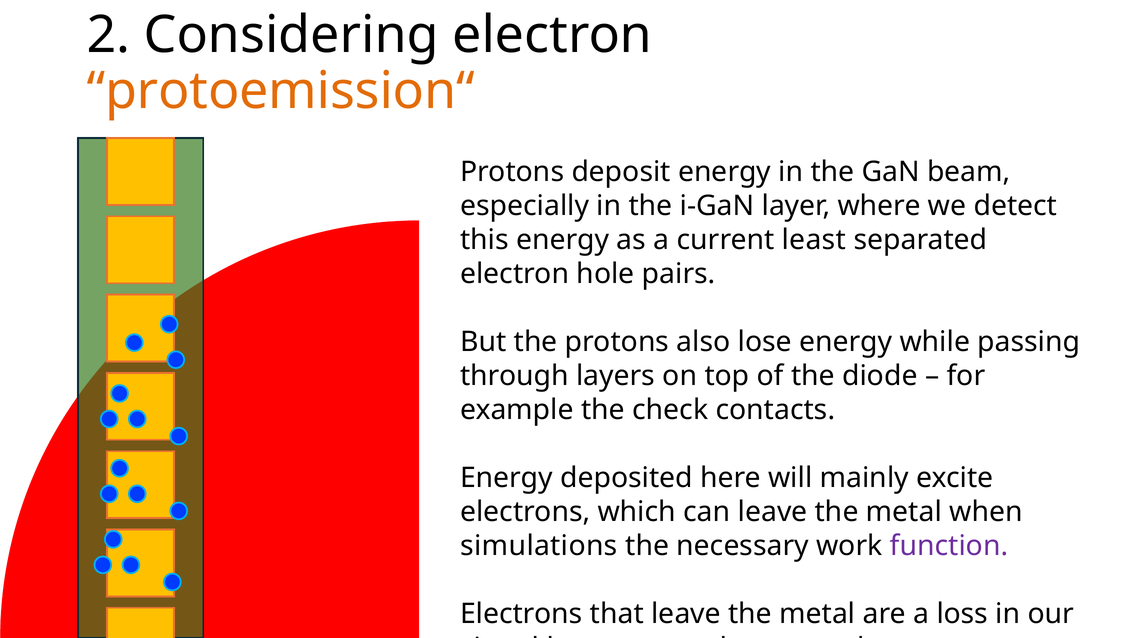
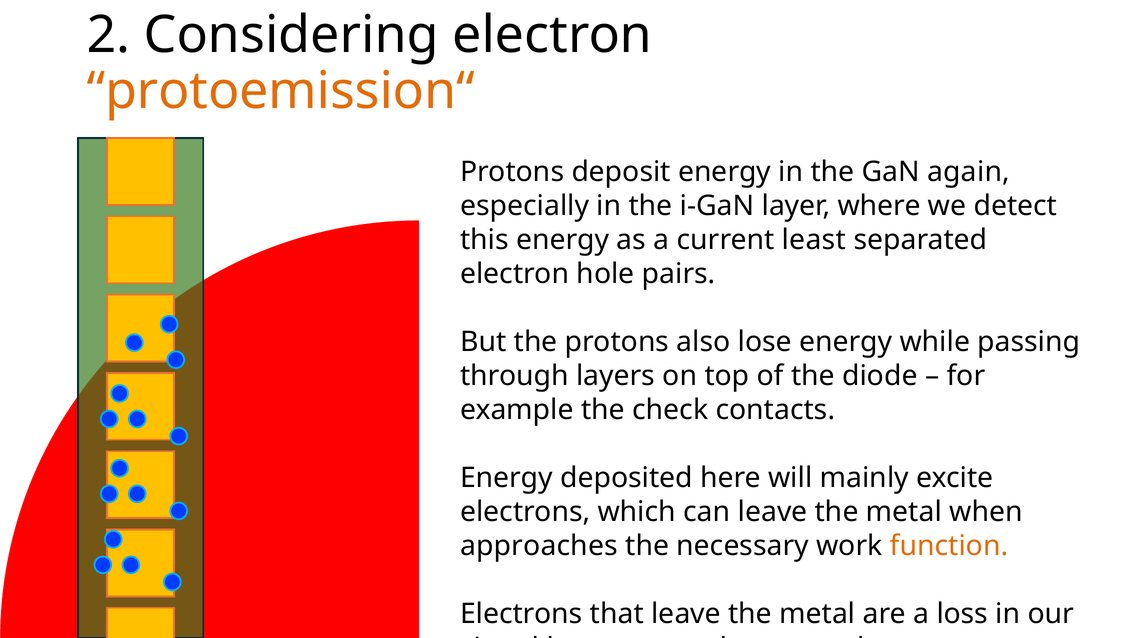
beam: beam -> again (969, 172)
simulations: simulations -> approaches (539, 546)
function colour: purple -> orange (949, 546)
